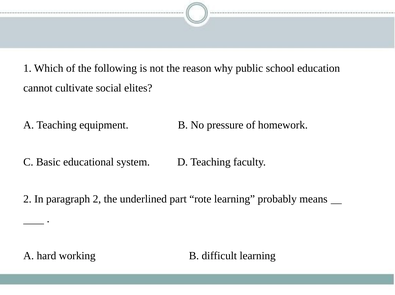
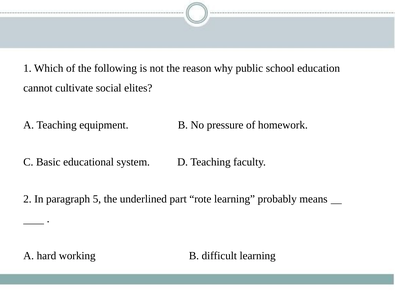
paragraph 2: 2 -> 5 (97, 199)
